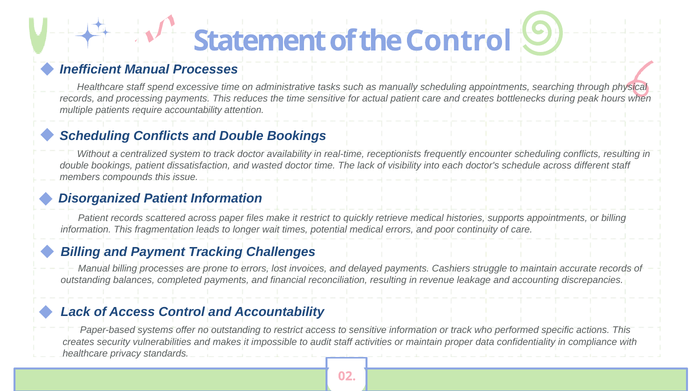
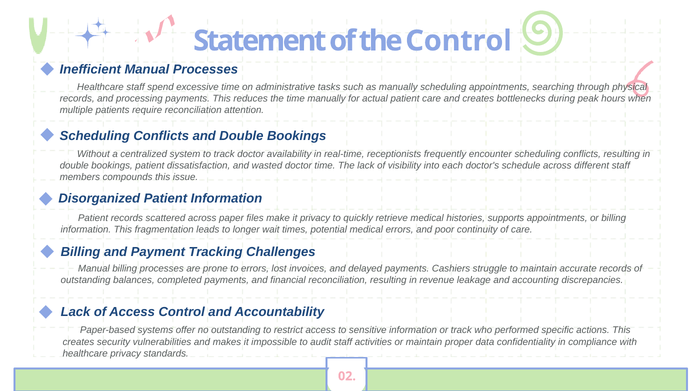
time sensitive: sensitive -> manually (327, 98)
require accountability: accountability -> reconciliation (193, 110)
it restrict: restrict -> privacy (315, 218)
